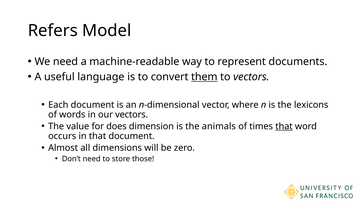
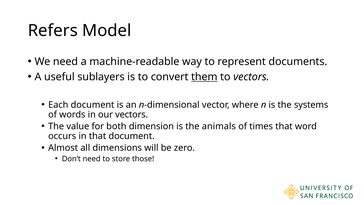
language: language -> sublayers (101, 77)
lexicons: lexicons -> systems (311, 105)
does: does -> both (116, 126)
that underline: present -> none (284, 126)
